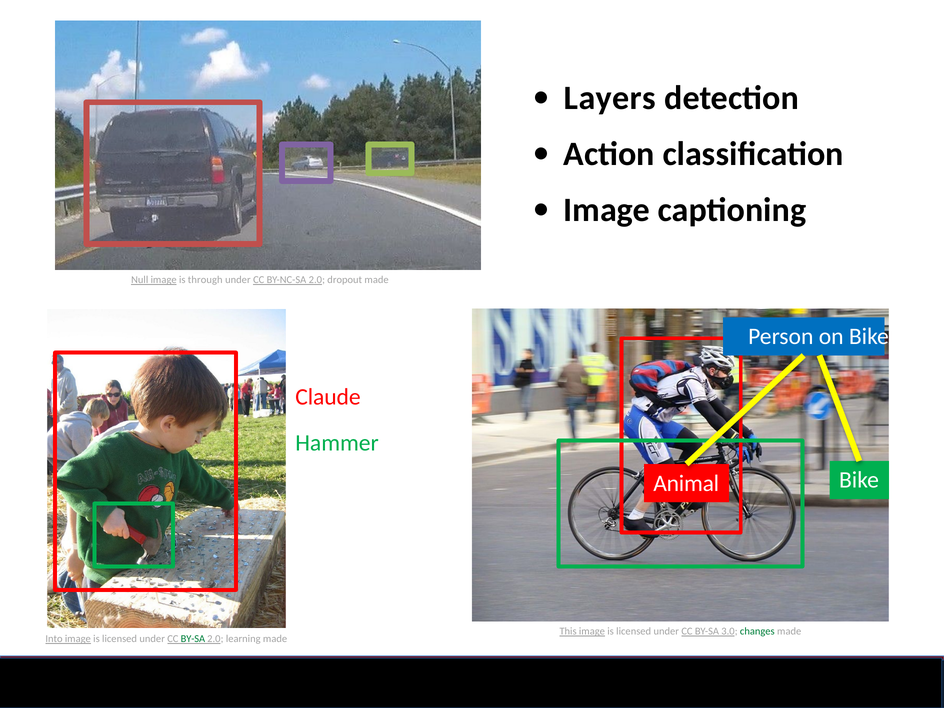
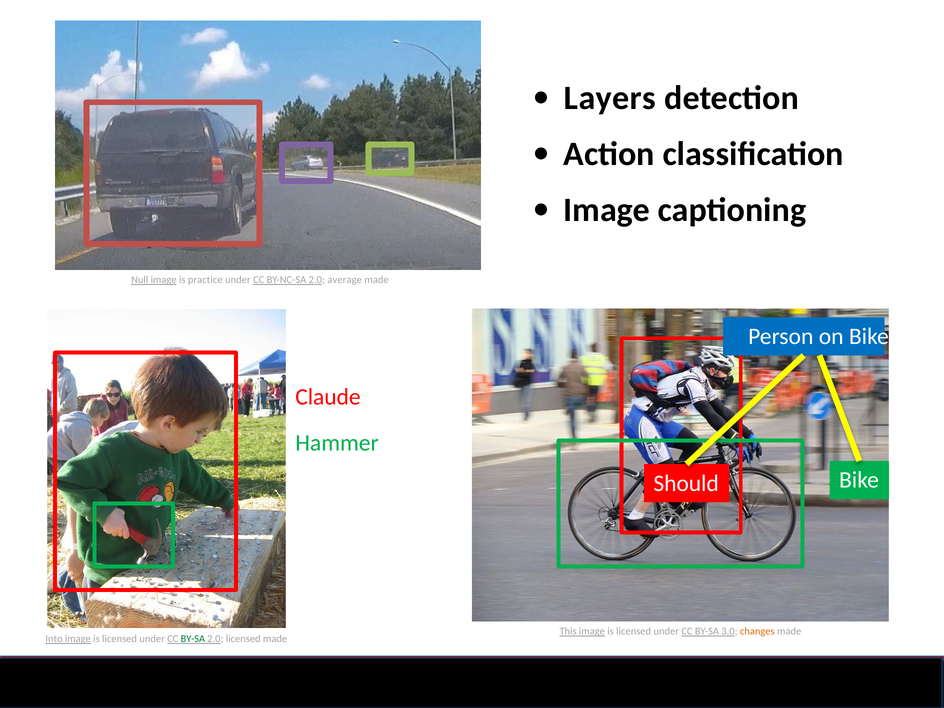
through: through -> practice (205, 280)
dropout: dropout -> average (345, 280)
Animal: Animal -> Should (686, 483)
changes colour: green -> orange (757, 631)
2.0 learning: learning -> licensed (243, 639)
